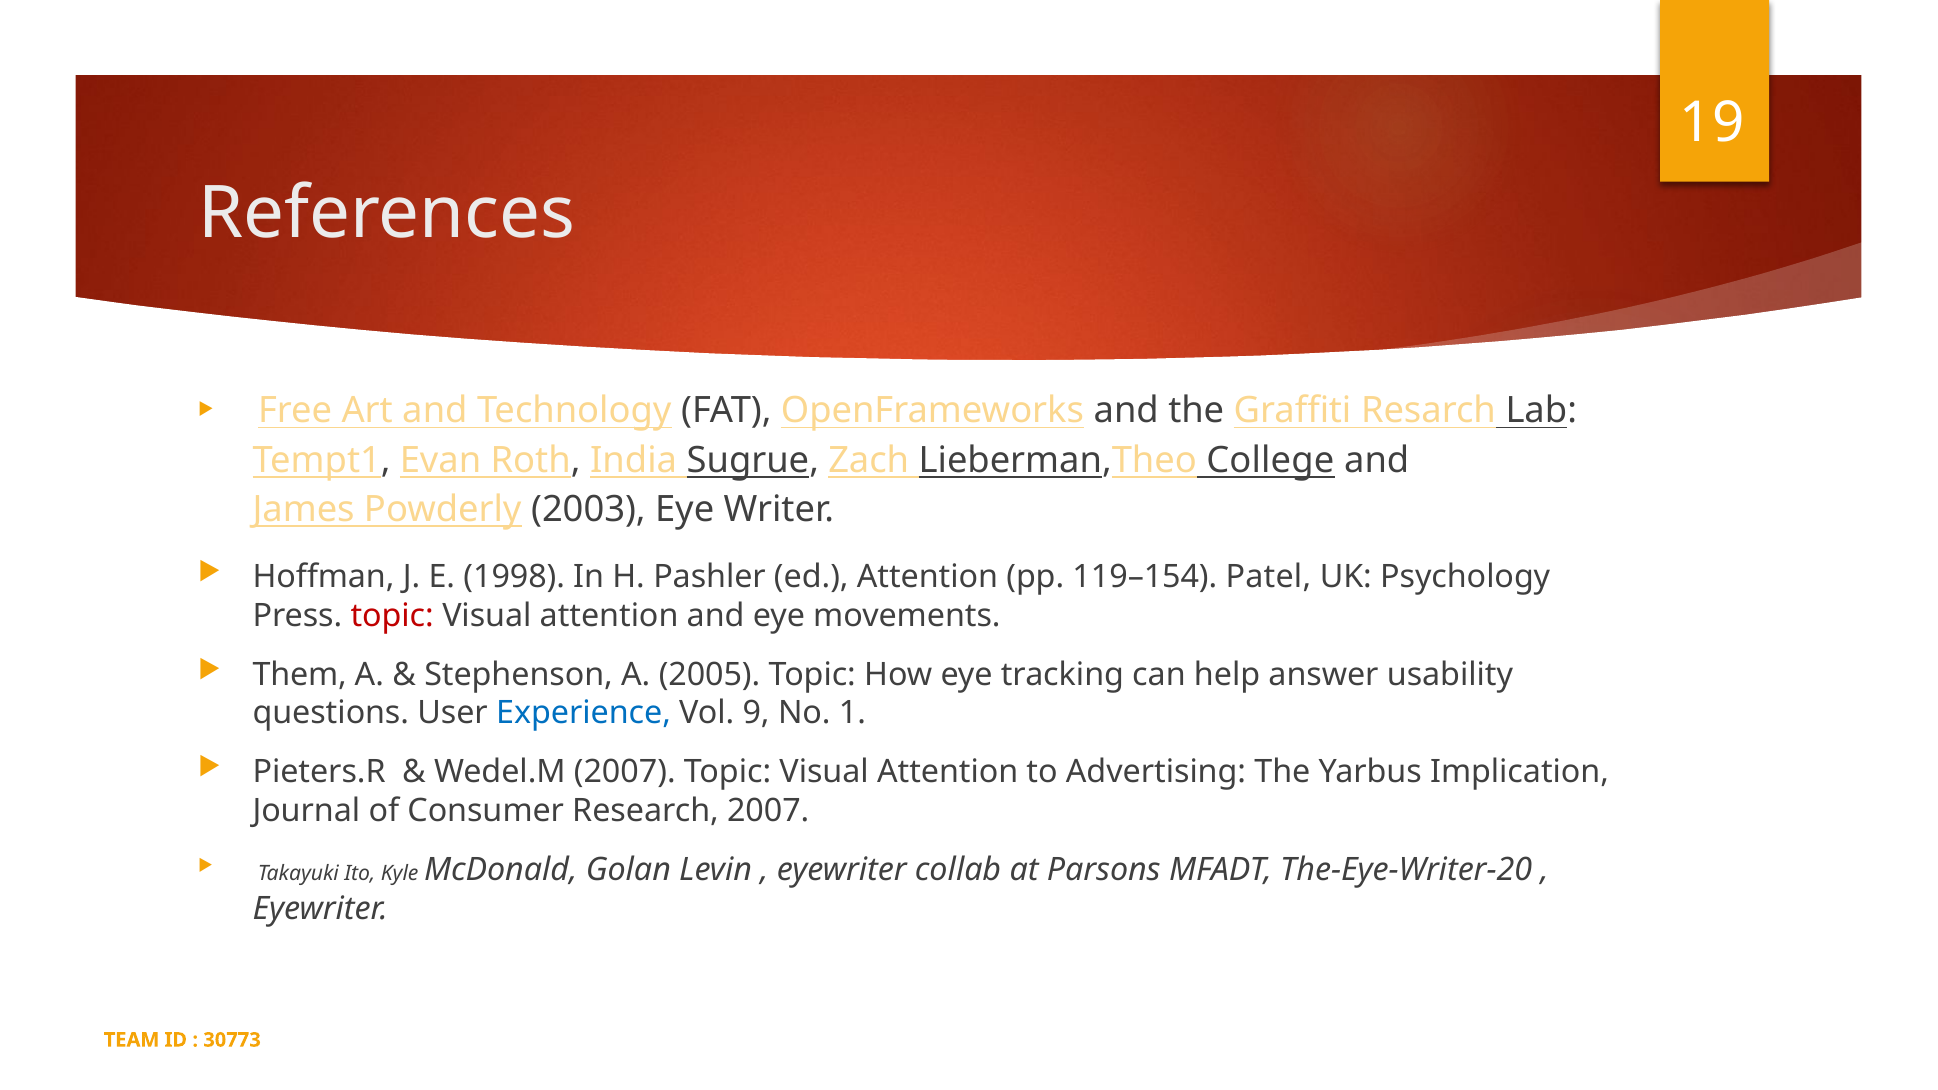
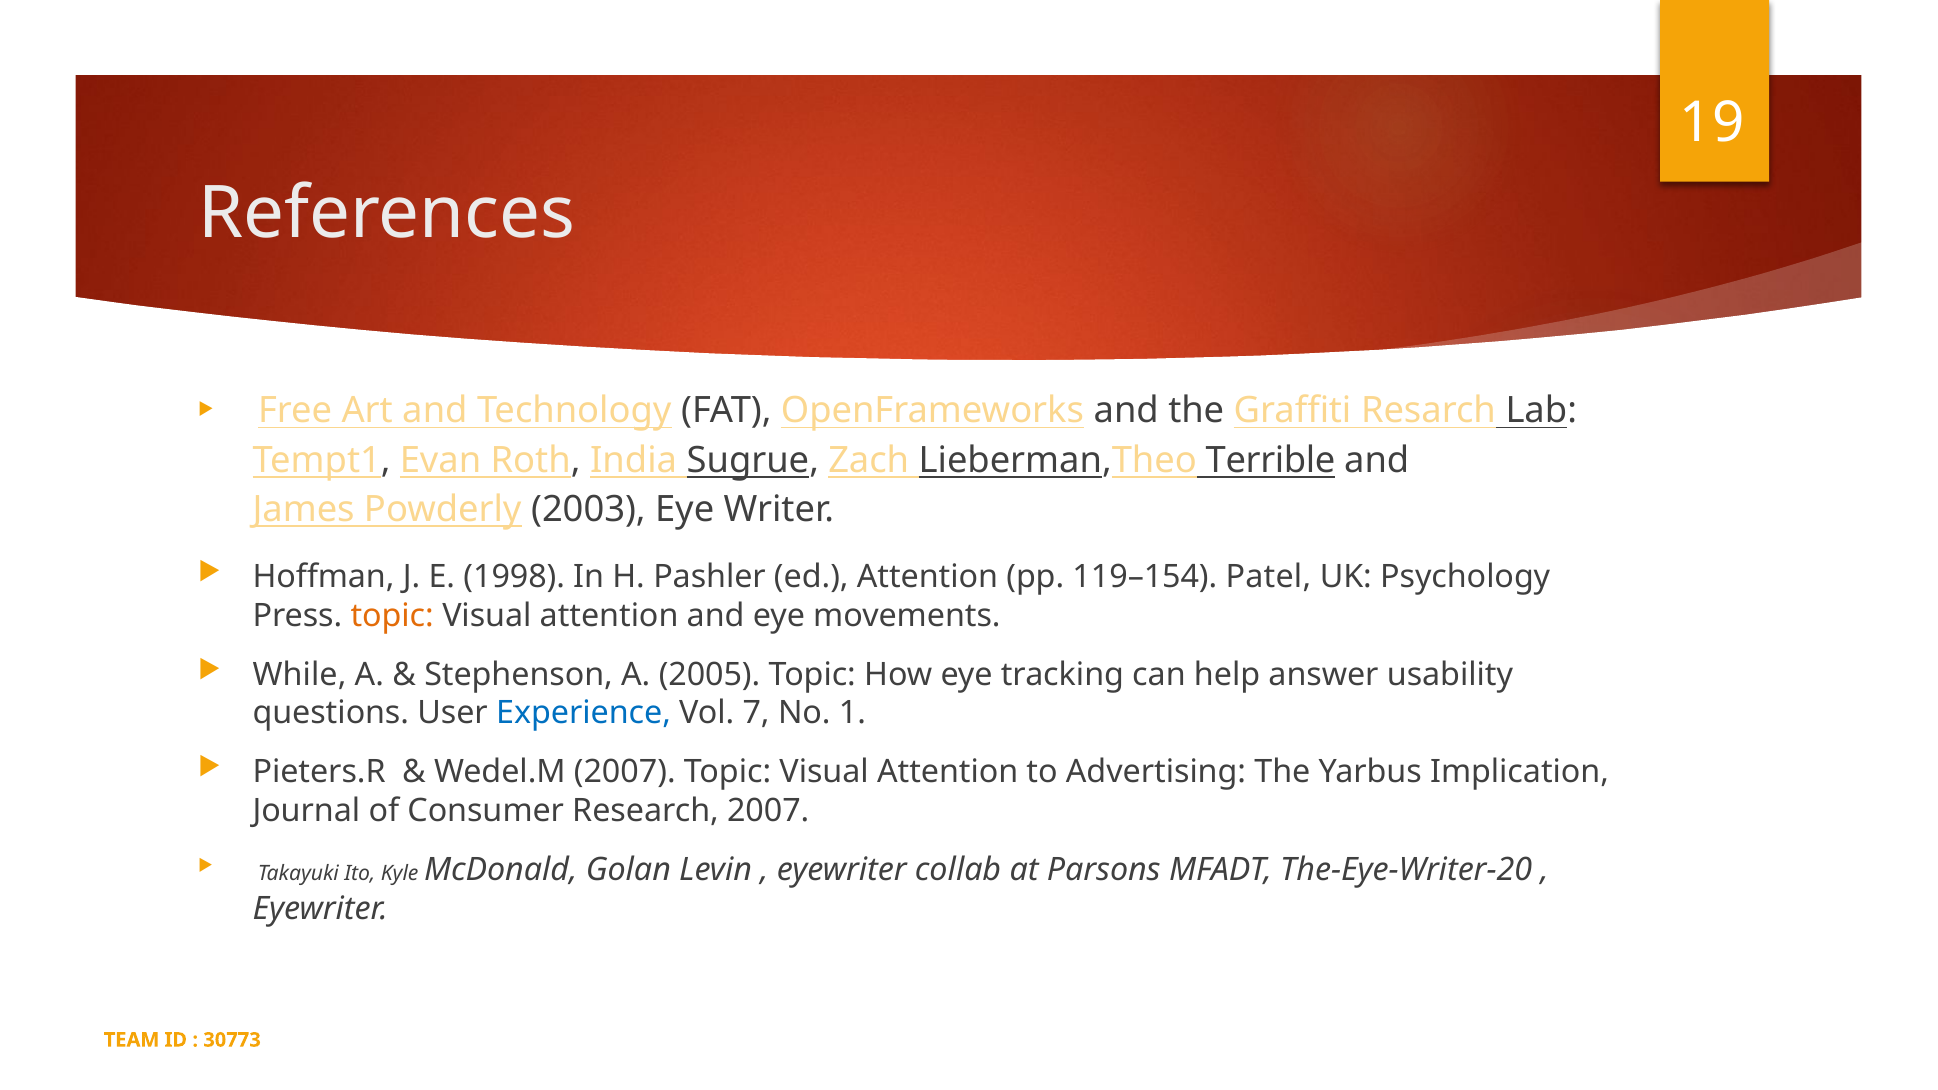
College: College -> Terrible (1271, 460)
topic colour: red -> orange (392, 616)
Them: Them -> While (300, 674)
9: 9 -> 7 (756, 713)
